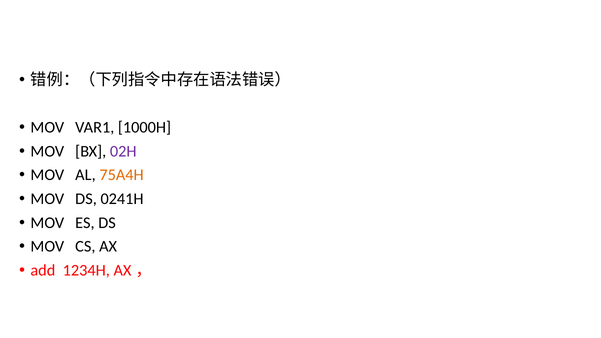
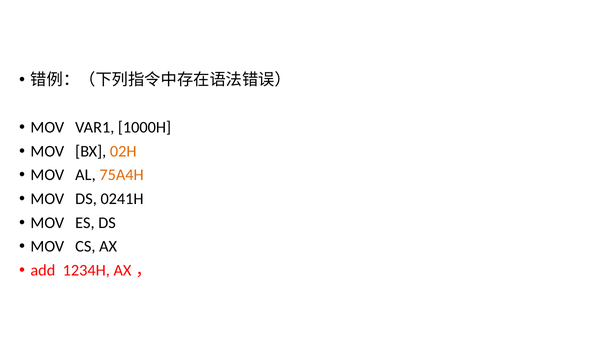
02H colour: purple -> orange (123, 151)
